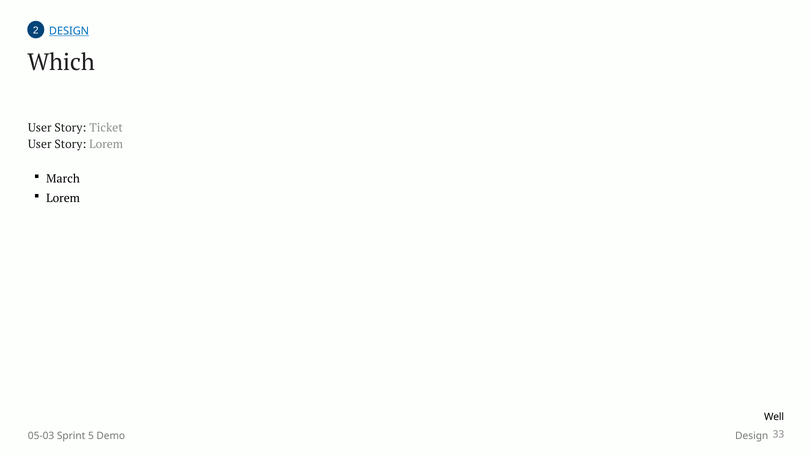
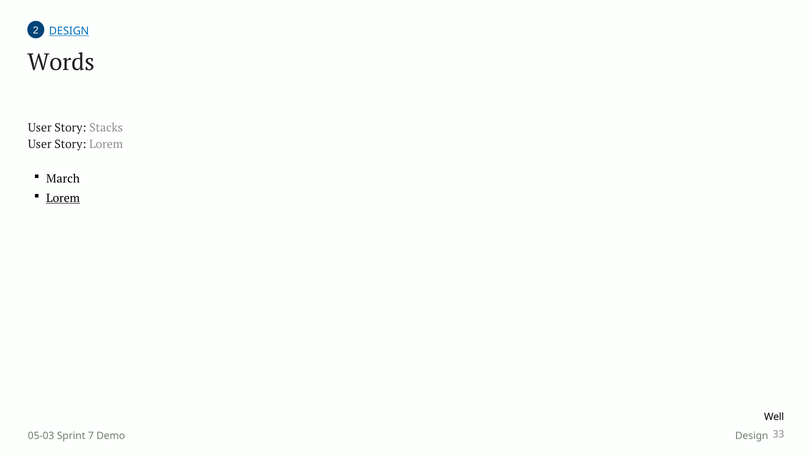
Which: Which -> Words (61, 63)
Ticket: Ticket -> Stacks (106, 128)
Lorem underline: none -> present (63, 198)
5: 5 -> 7 (91, 436)
